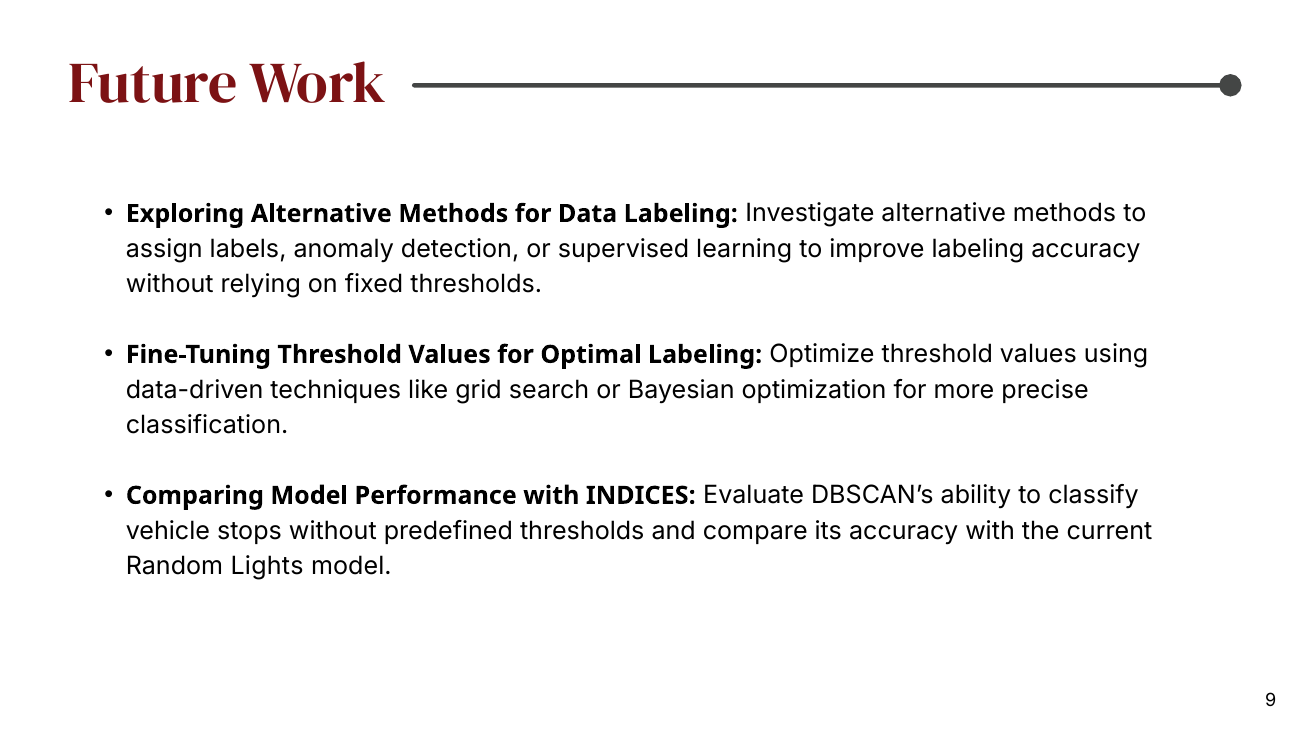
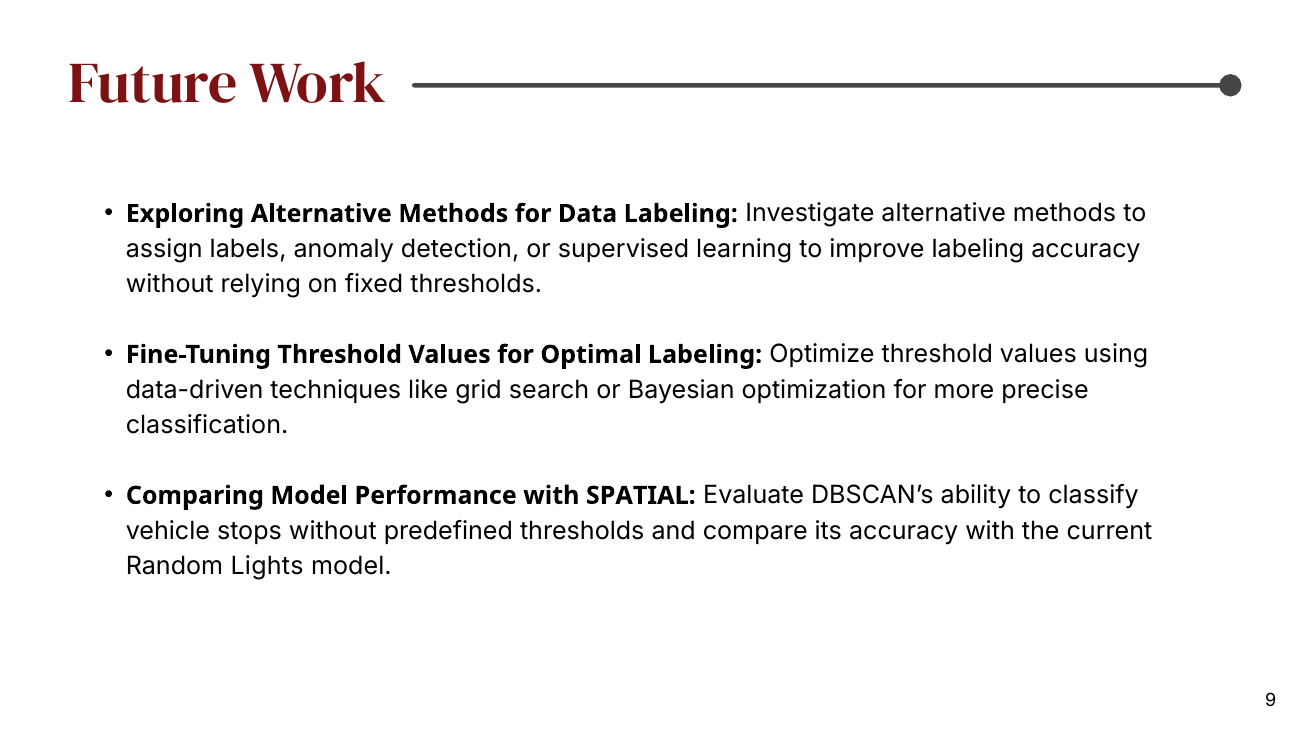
INDICES: INDICES -> SPATIAL (641, 495)
